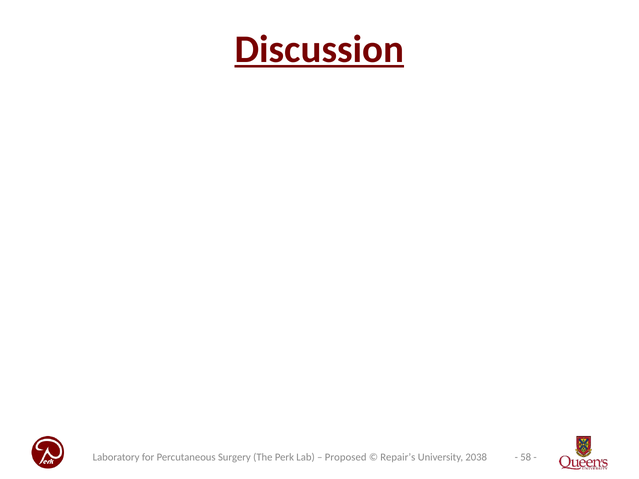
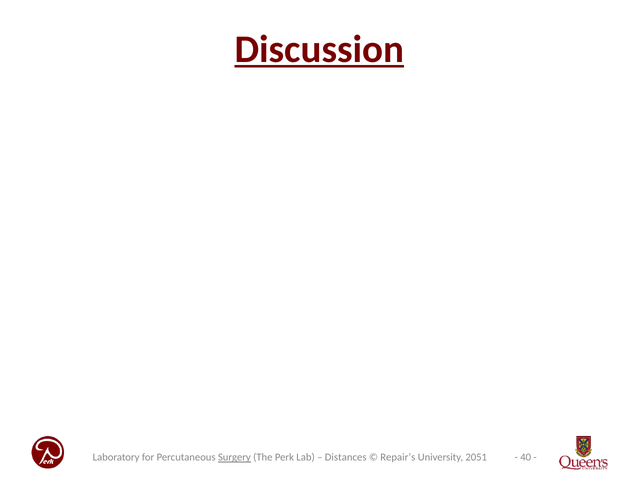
Surgery underline: none -> present (234, 458)
Proposed: Proposed -> Distances (346, 458)
2038: 2038 -> 2051 (476, 458)
58: 58 -> 40 (526, 458)
